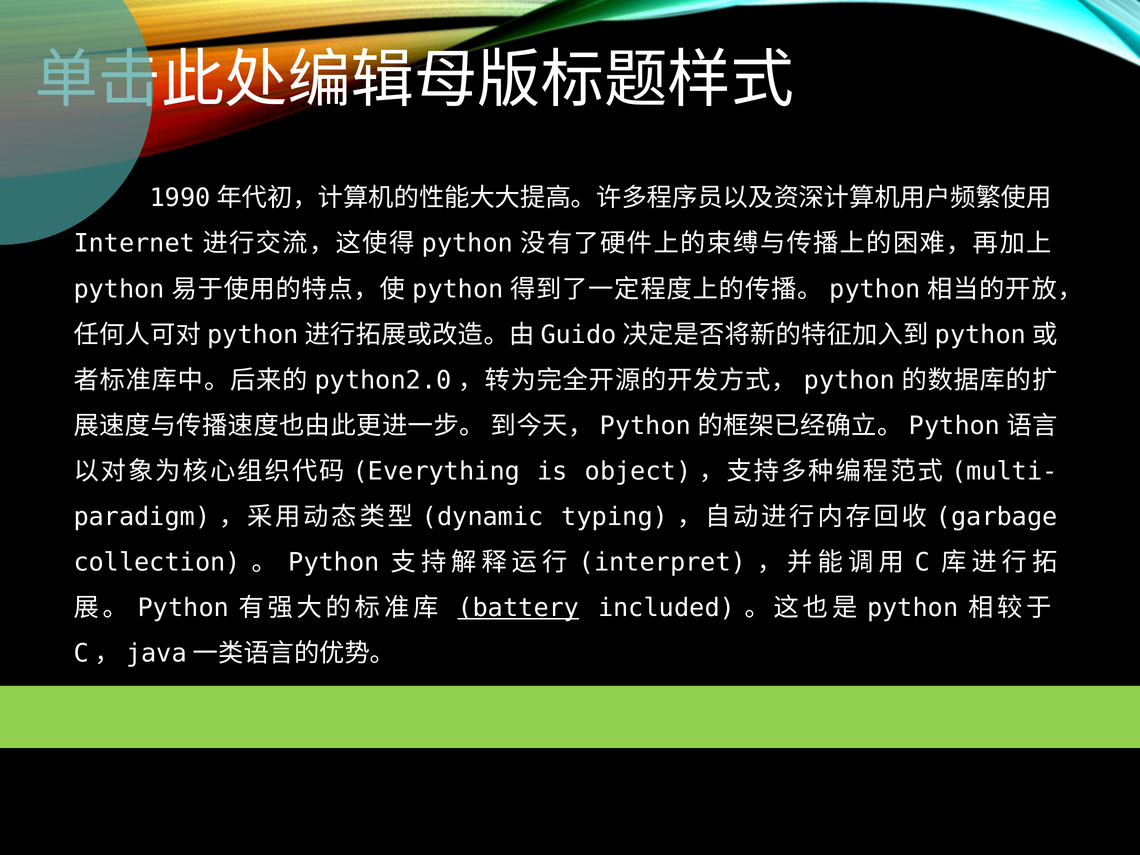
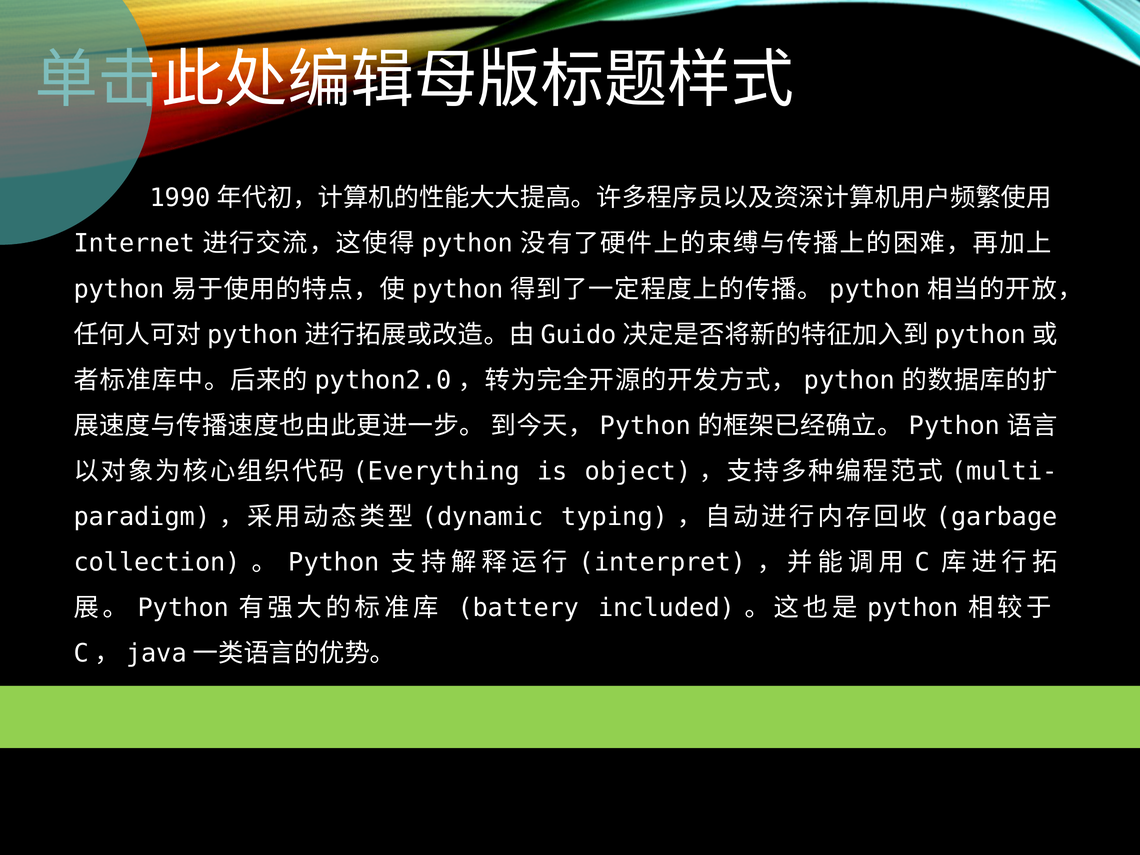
battery underline: present -> none (518, 608)
